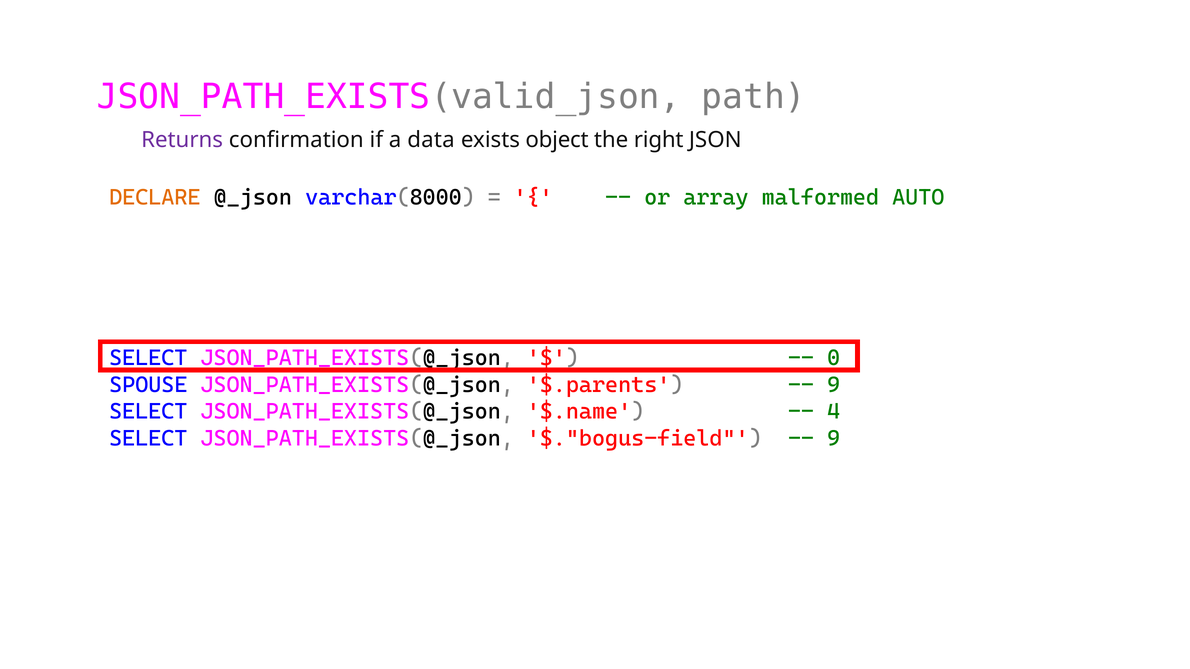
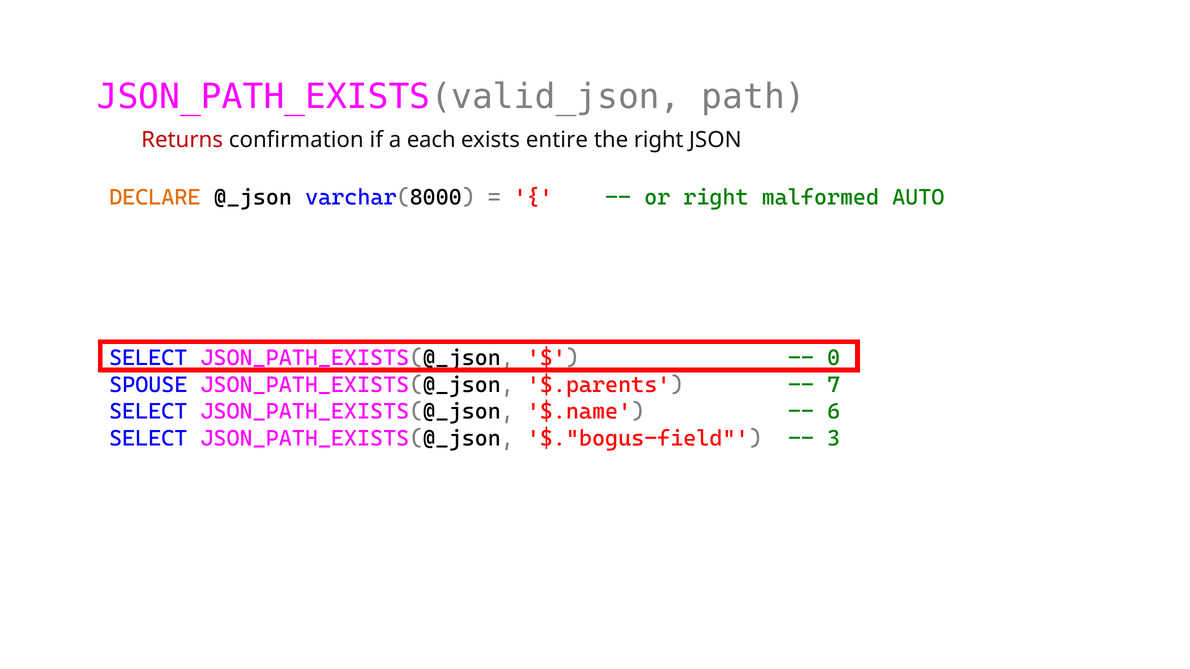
Returns colour: purple -> red (182, 140)
data: data -> each (431, 140)
object: object -> entire (557, 140)
or array: array -> right (716, 198)
9: 9 -> 7 (834, 385)
4: 4 -> 6 (834, 412)
9: 9 -> 3 (834, 438)
